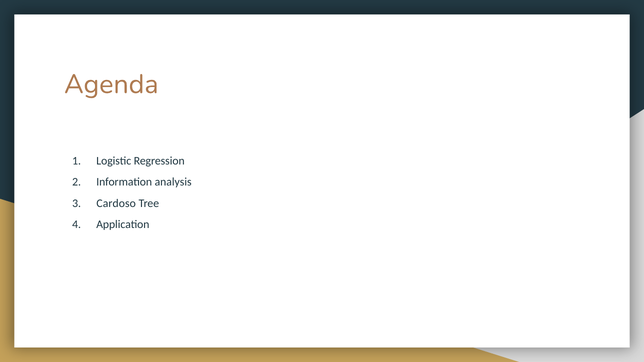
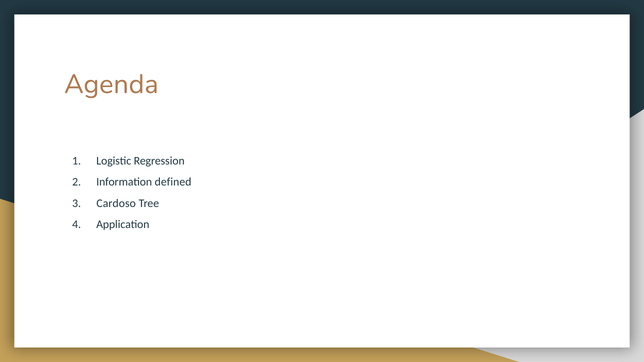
analysis: analysis -> defined (173, 182)
